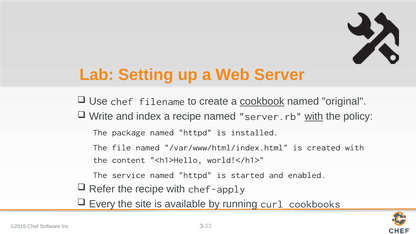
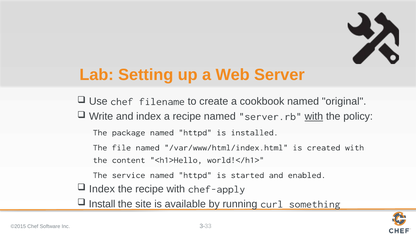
cookbook underline: present -> none (262, 102)
Refer: Refer -> Index (102, 189)
Every: Every -> Install (102, 204)
cookbooks: cookbooks -> something (315, 204)
